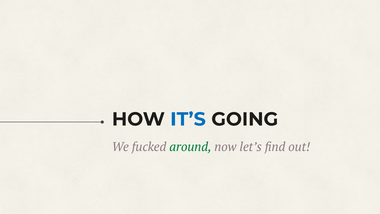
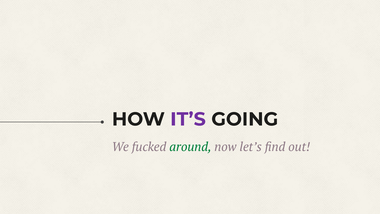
IT’S colour: blue -> purple (188, 119)
